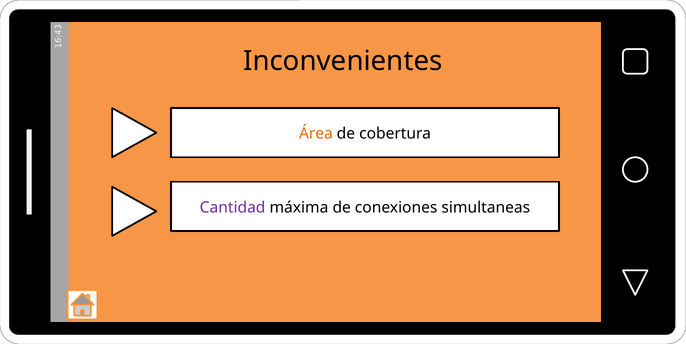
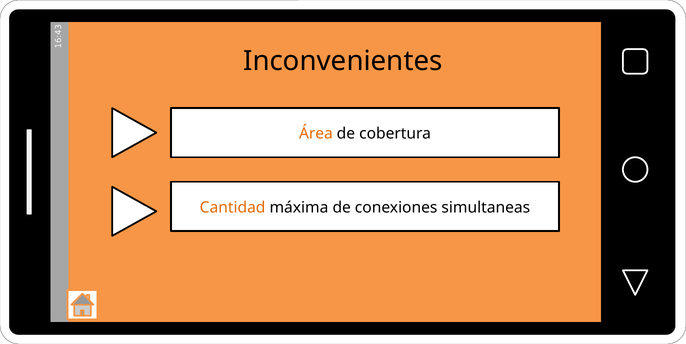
Cantidad colour: purple -> orange (233, 207)
